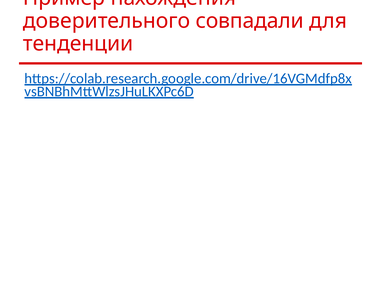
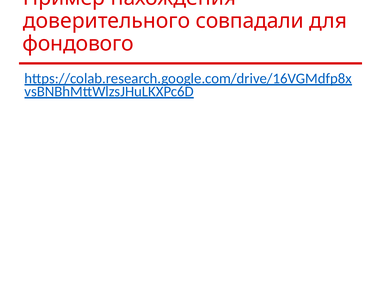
тенденции: тенденции -> фондового (78, 44)
